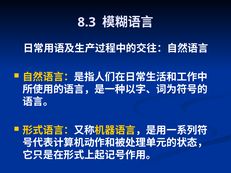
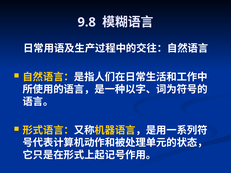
8.3: 8.3 -> 9.8 (87, 22)
